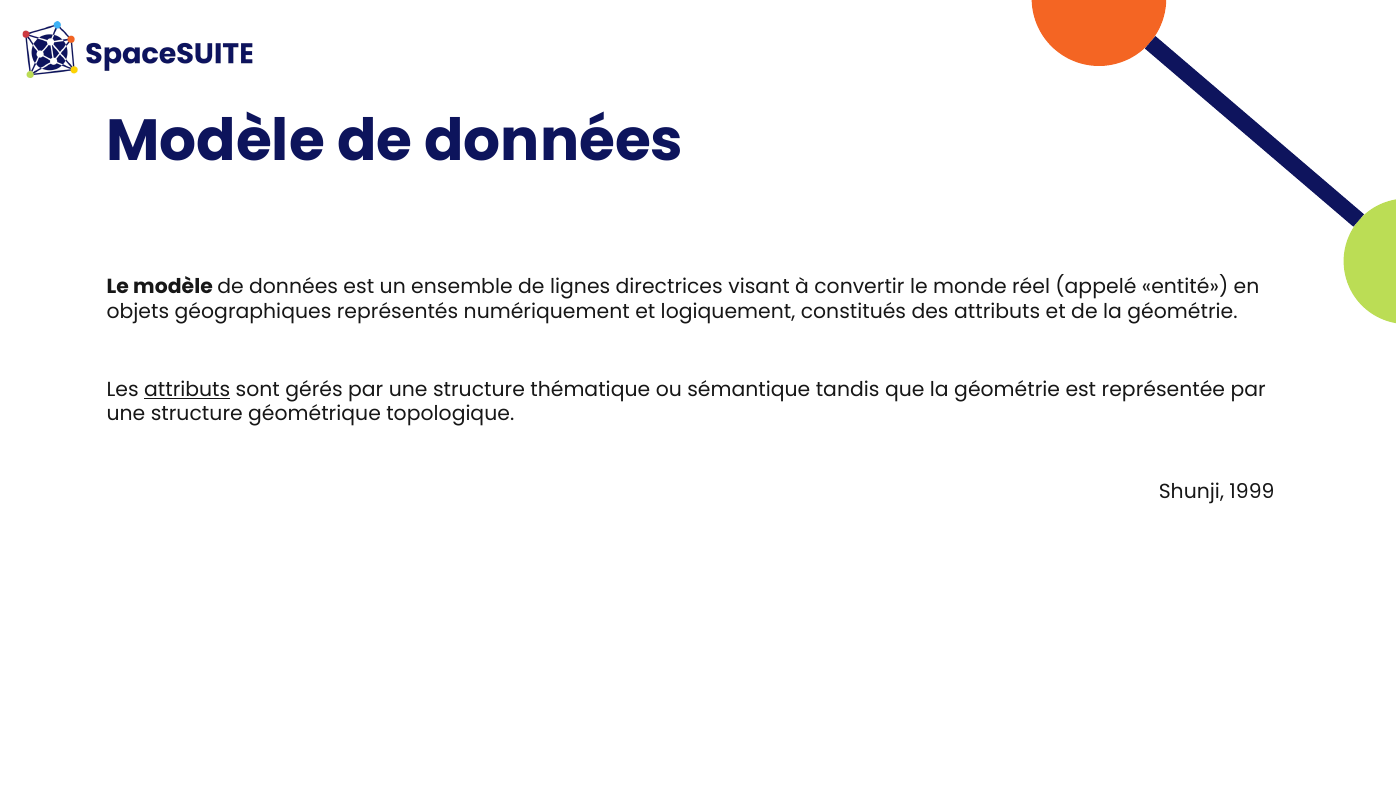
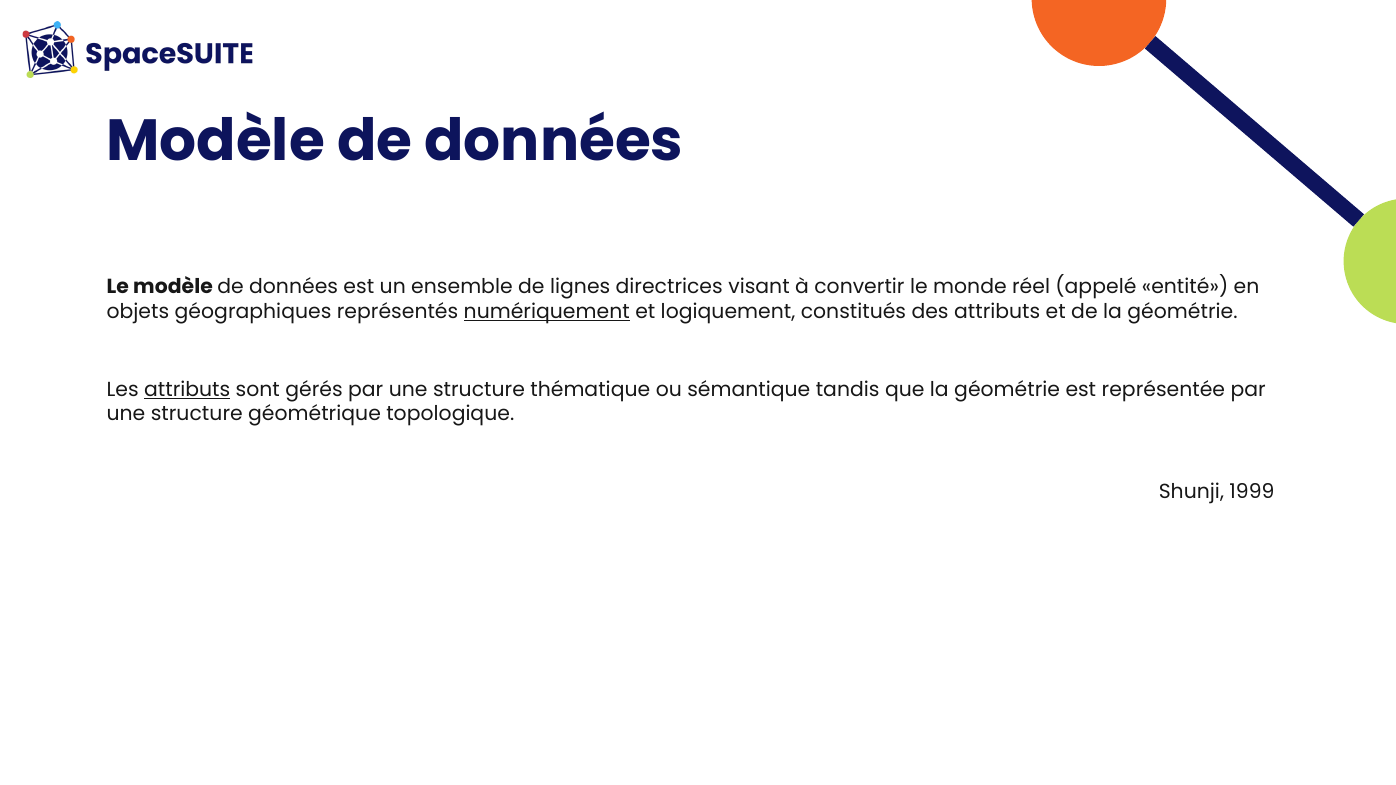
numériquement underline: none -> present (547, 311)
